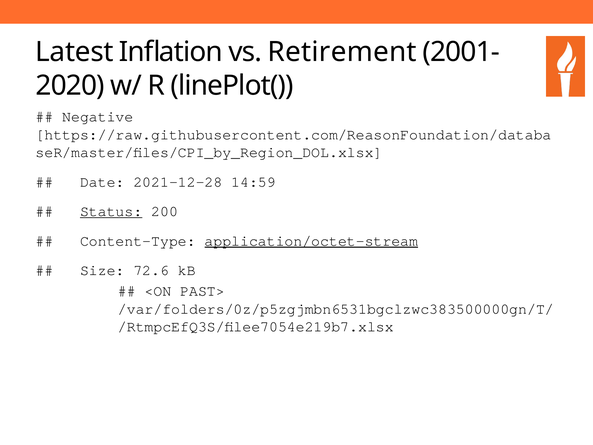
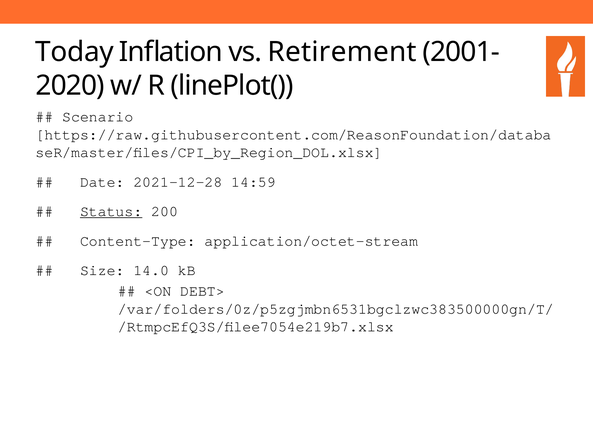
Latest: Latest -> Today (74, 52)
Negative: Negative -> Scenario (98, 117)
application/octet-stream underline: present -> none (311, 241)
72.6: 72.6 -> 14.0 (151, 270)
PAST>: PAST> -> DEBT> (202, 291)
